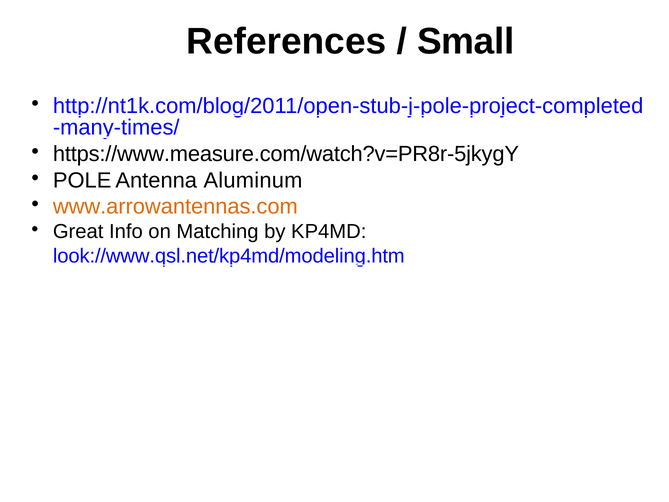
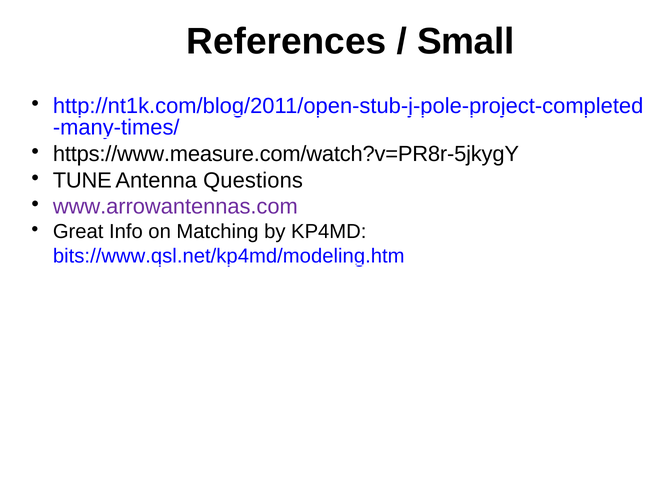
POLE: POLE -> TUNE (82, 180)
Aluminum: Aluminum -> Questions (253, 180)
www.arrowantennas.com colour: orange -> purple (175, 206)
look://www.qsl.net/kp4md/modeling.htm: look://www.qsl.net/kp4md/modeling.htm -> bits://www.qsl.net/kp4md/modeling.htm (229, 256)
